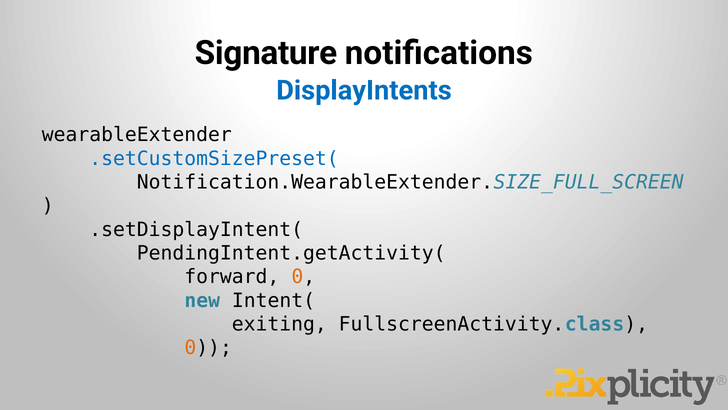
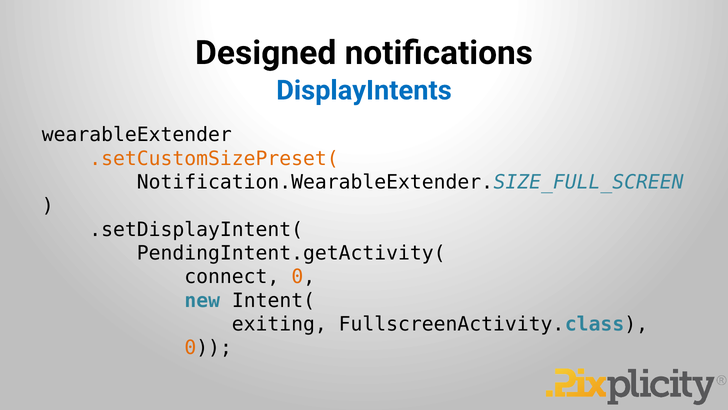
Signature: Signature -> Designed (266, 53)
.setCustomSizePreset( colour: blue -> orange (214, 158)
forward: forward -> connect (232, 277)
